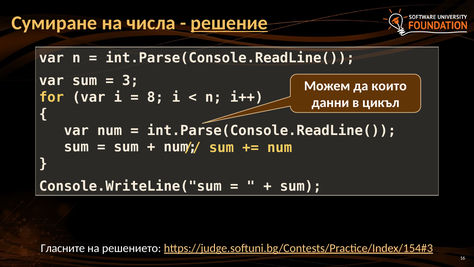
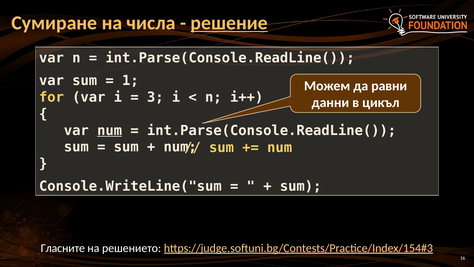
3: 3 -> 1 (130, 80)
които: които -> равни (389, 86)
8: 8 -> 3 (155, 97)
num underline: none -> present (110, 130)
